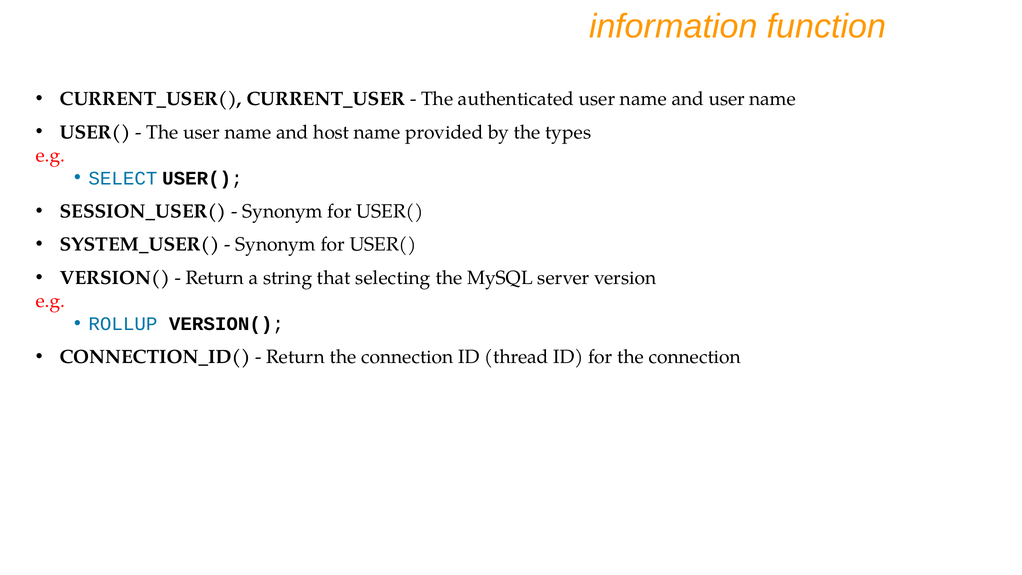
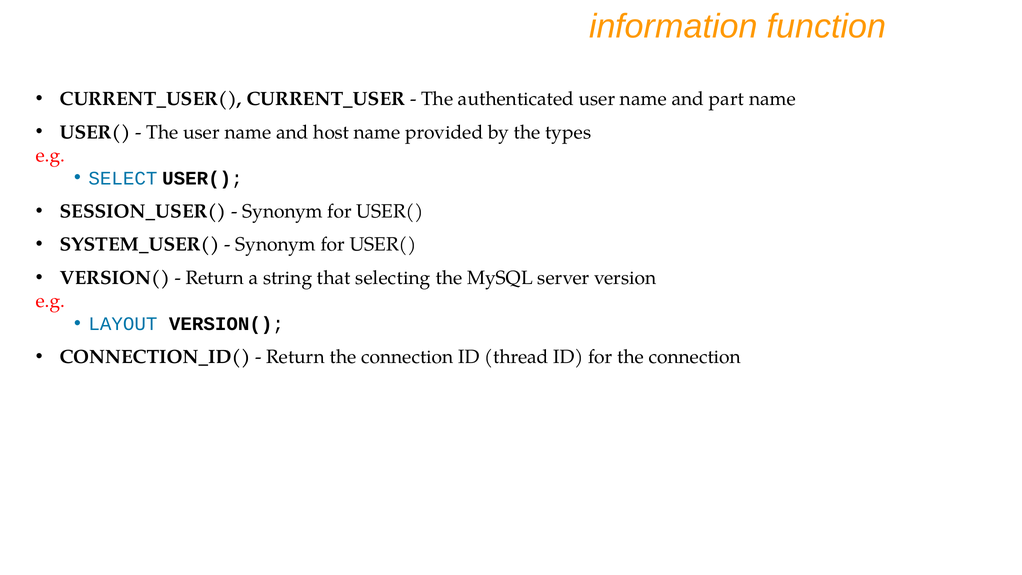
and user: user -> part (726, 99)
ROLLUP: ROLLUP -> LAYOUT (123, 324)
